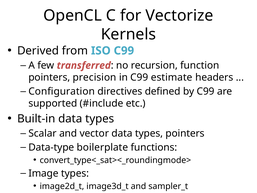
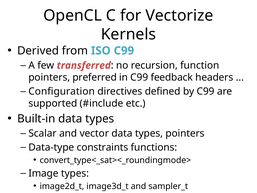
precision: precision -> preferred (95, 77)
estimate: estimate -> feedback (172, 77)
boilerplate: boilerplate -> constraints (103, 147)
